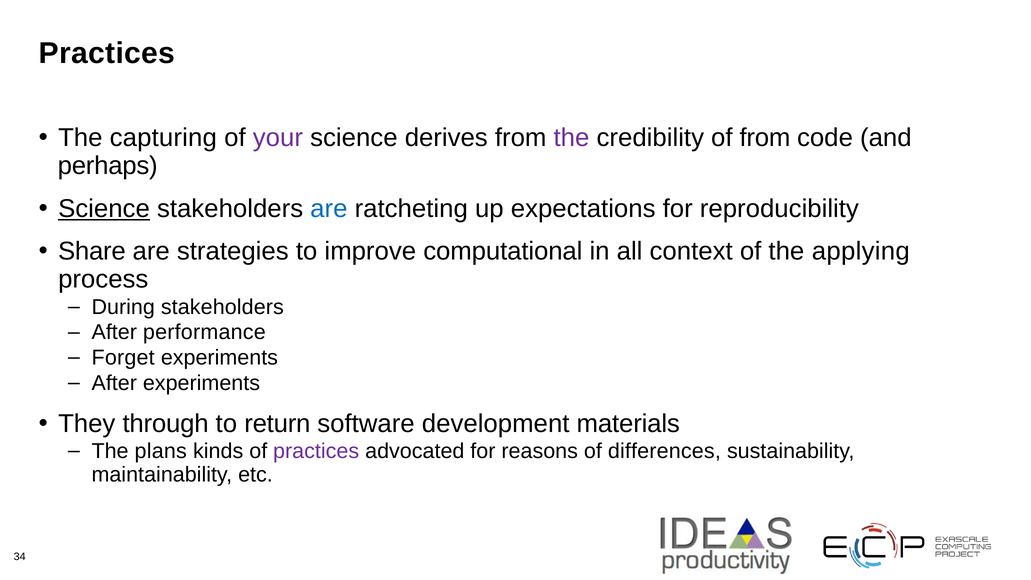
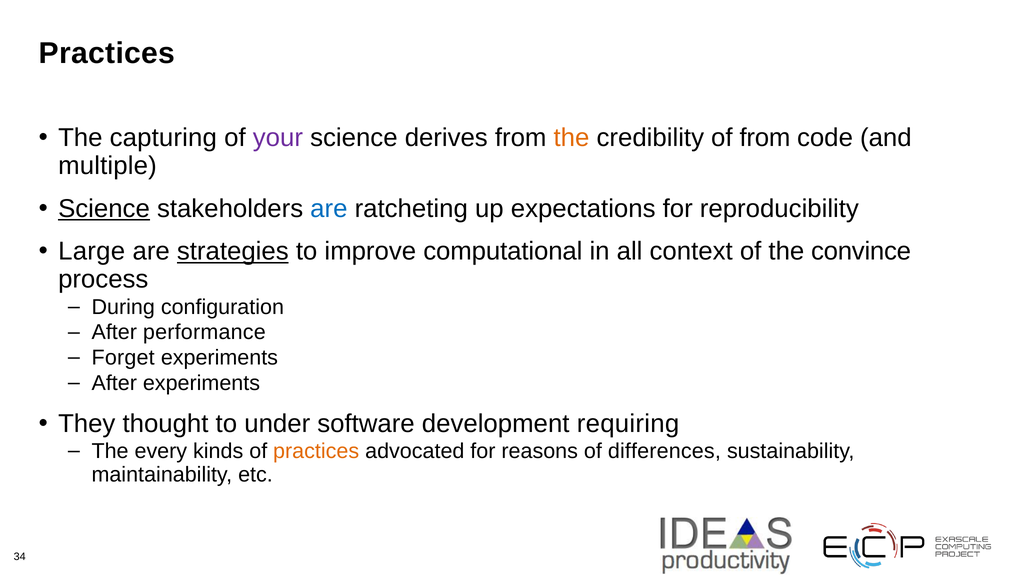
the colour: purple -> orange (571, 138)
perhaps: perhaps -> multiple (107, 166)
Share: Share -> Large (92, 251)
strategies underline: none -> present (233, 251)
applying: applying -> convince (861, 251)
During stakeholders: stakeholders -> configuration (222, 307)
through: through -> thought (166, 424)
return: return -> under (277, 424)
materials: materials -> requiring (628, 424)
plans: plans -> every (161, 451)
practices colour: purple -> orange (316, 451)
